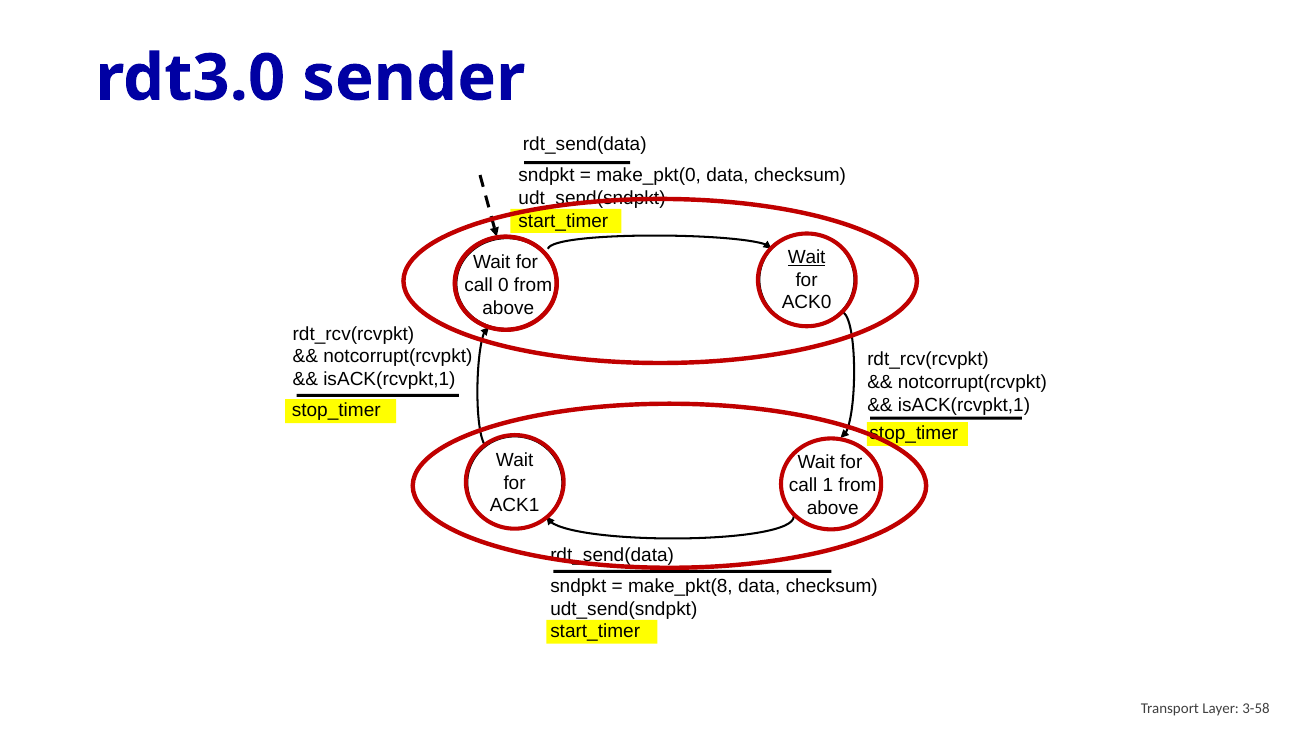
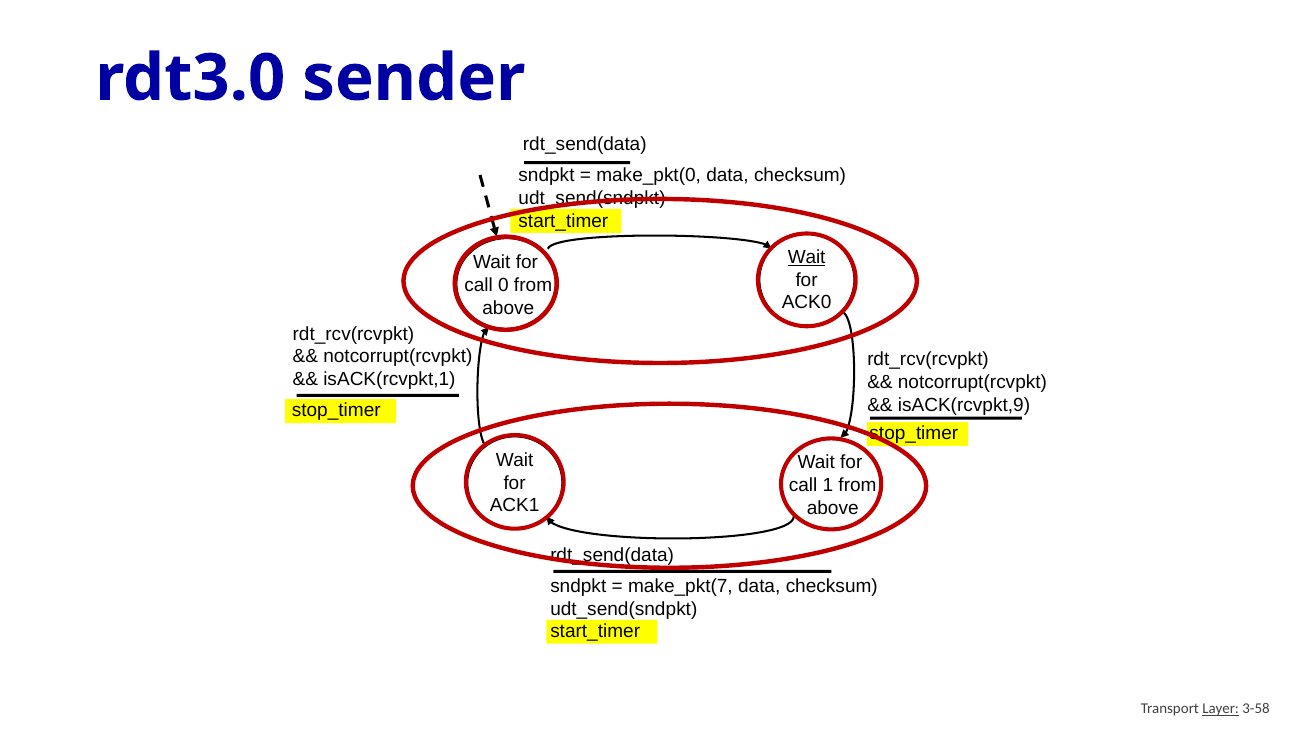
isACK(rcvpkt,1: isACK(rcvpkt,1 -> isACK(rcvpkt,9 (964, 405)
make_pkt(8: make_pkt(8 -> make_pkt(7 (680, 586)
Layer underline: none -> present (1221, 709)
